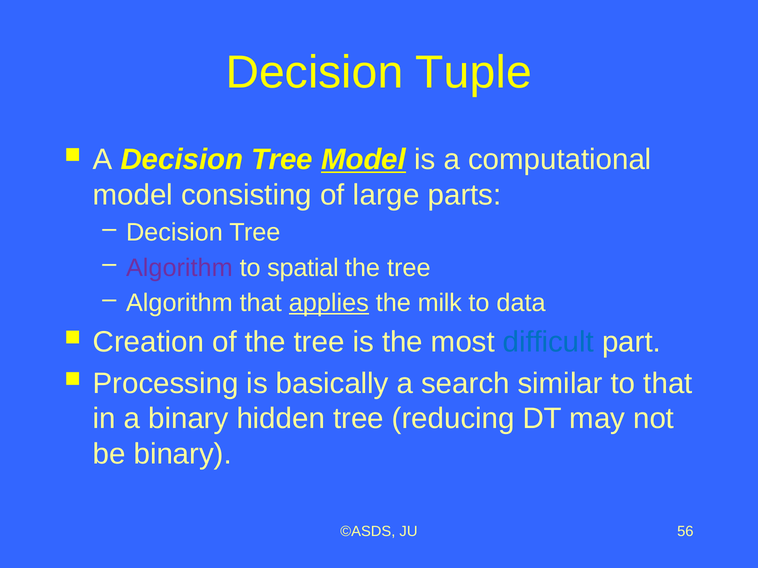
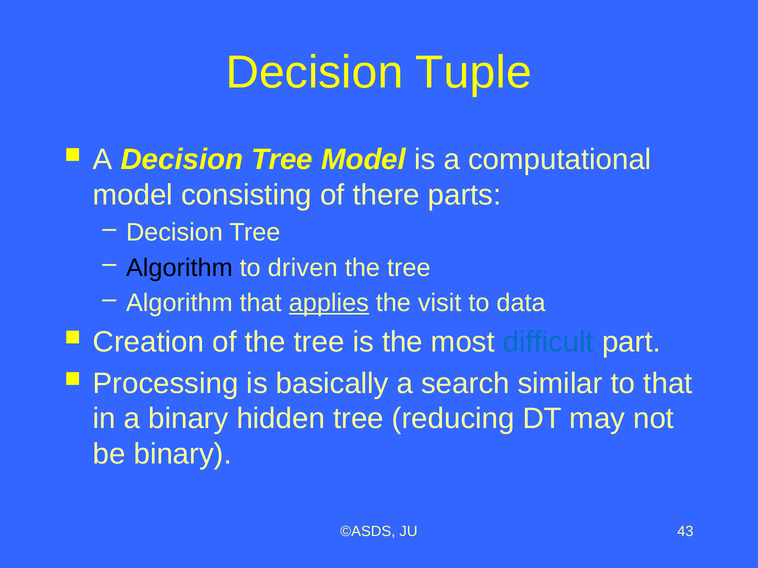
Model underline: present -> none (364, 160)
large: large -> there (386, 195)
Algorithm colour: purple -> black (179, 268)
spatial: spatial -> driven (303, 268)
milk: milk -> visit (440, 303)
56: 56 -> 43 (685, 532)
